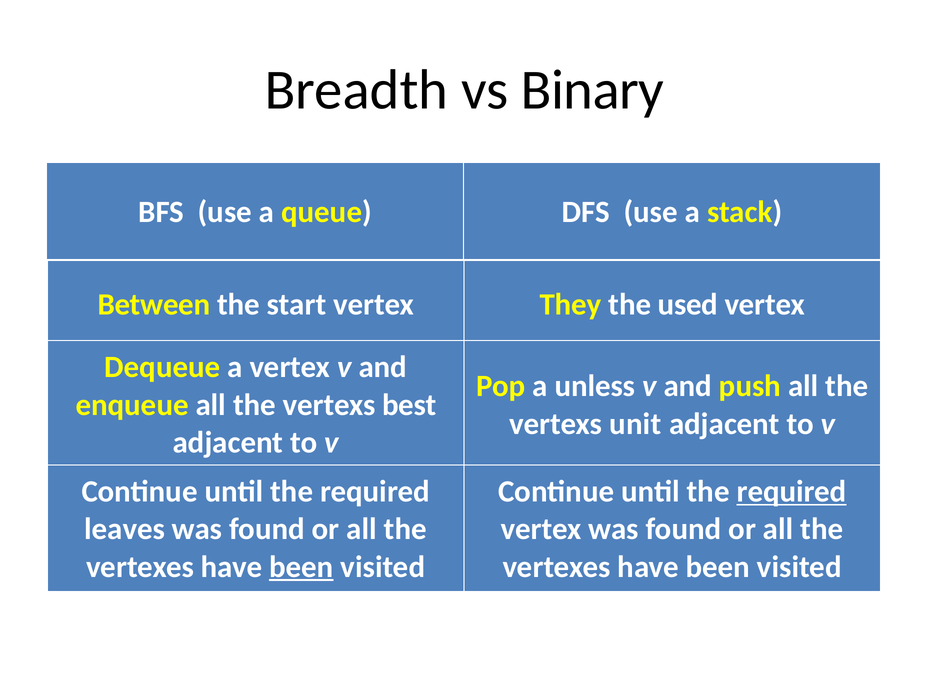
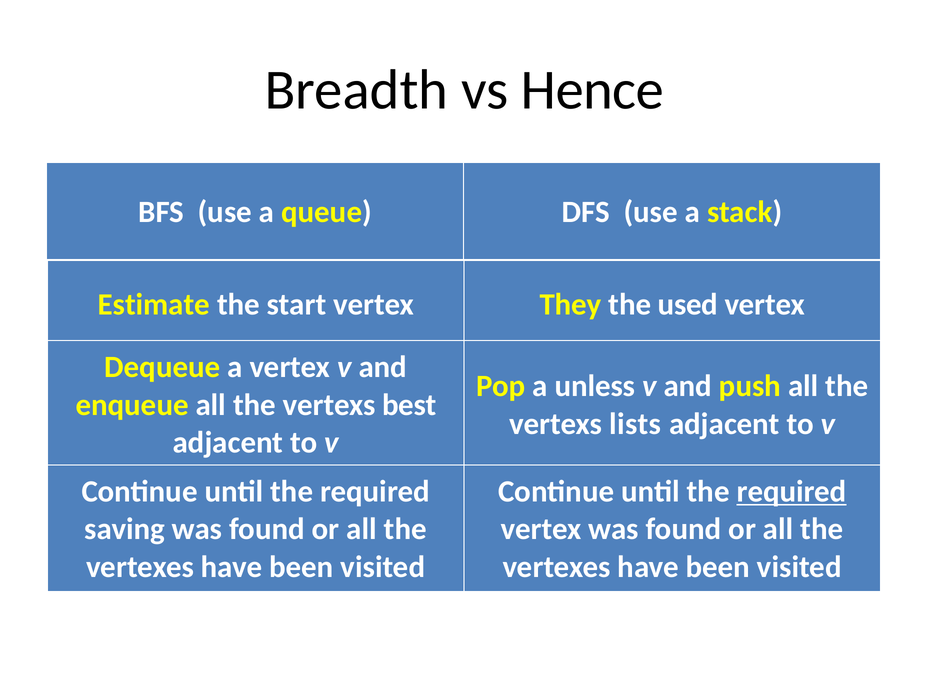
Binary: Binary -> Hence (592, 90)
Between: Between -> Estimate (154, 304)
unit: unit -> lists (635, 424)
leaves: leaves -> saving (125, 529)
been underline: present -> none (301, 567)
